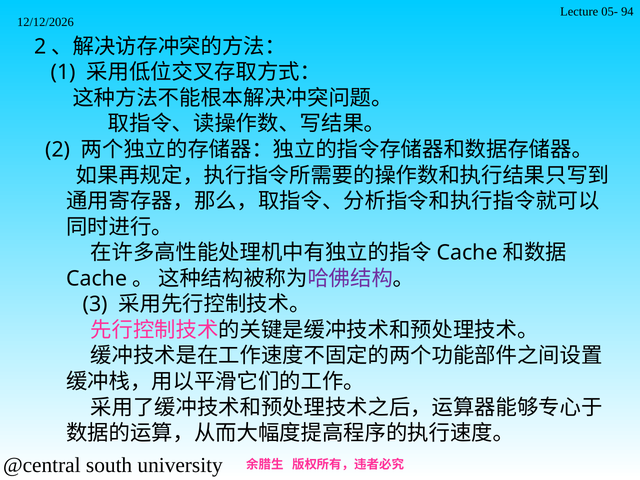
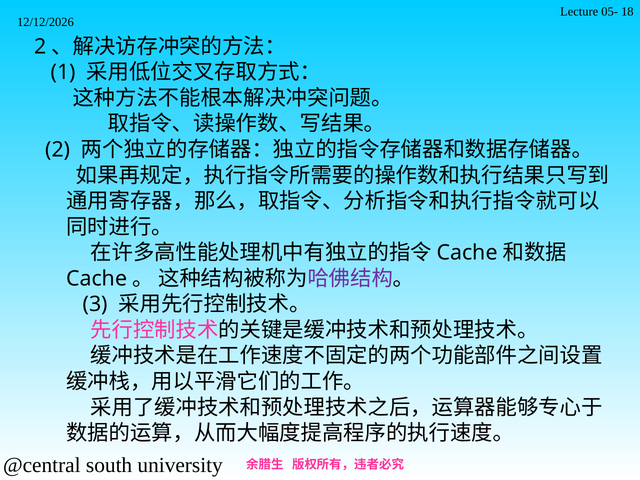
94: 94 -> 18 (627, 12)
